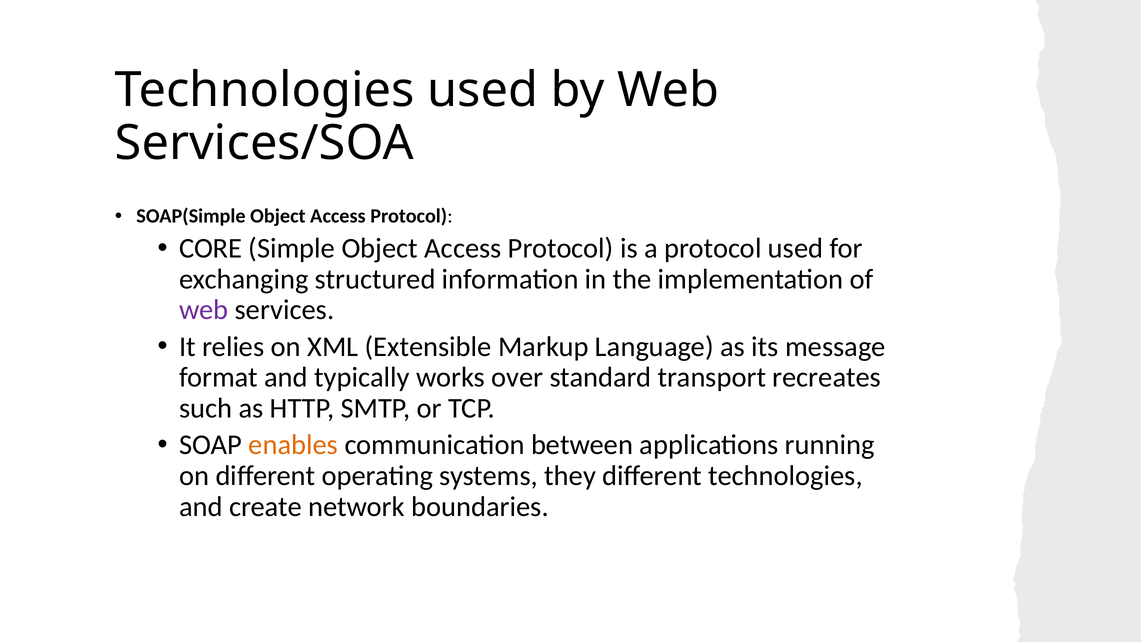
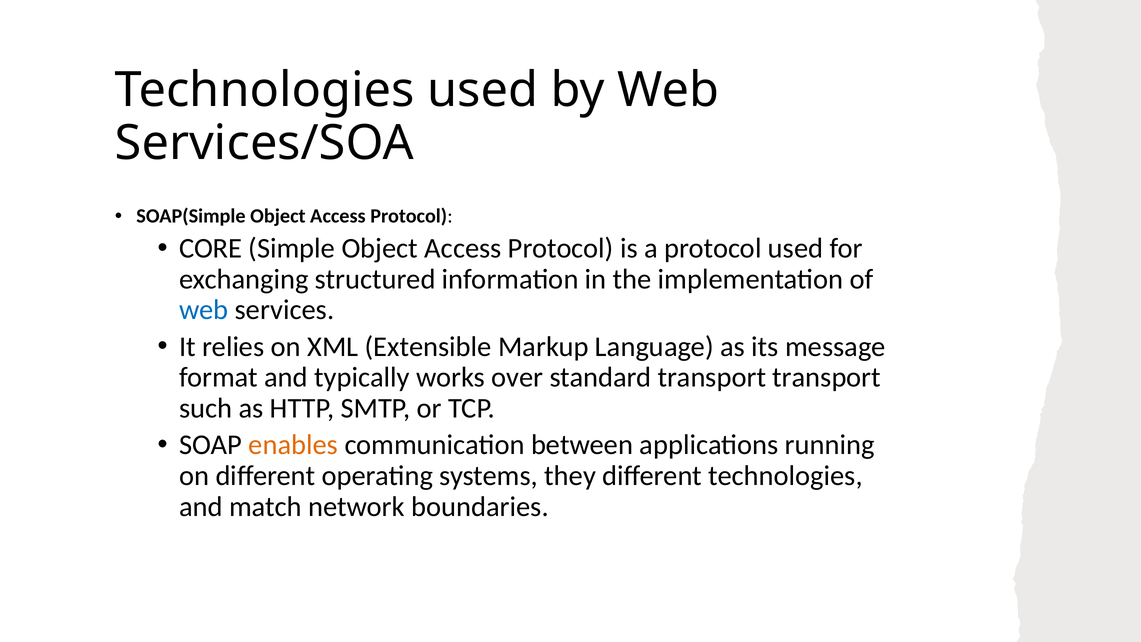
web colour: purple -> blue (204, 310)
transport recreates: recreates -> transport (827, 377)
create: create -> match (265, 506)
